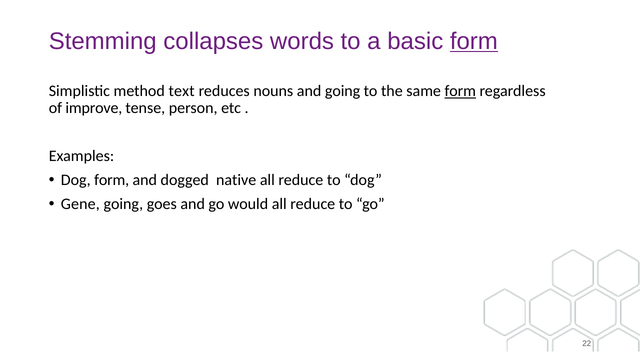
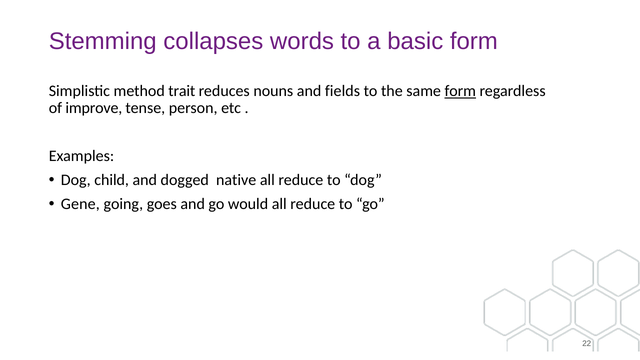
form underline: present -> none (474, 41)
text: text -> trait (182, 91)
and going: going -> fields (343, 91)
Dog form: form -> child (112, 180)
